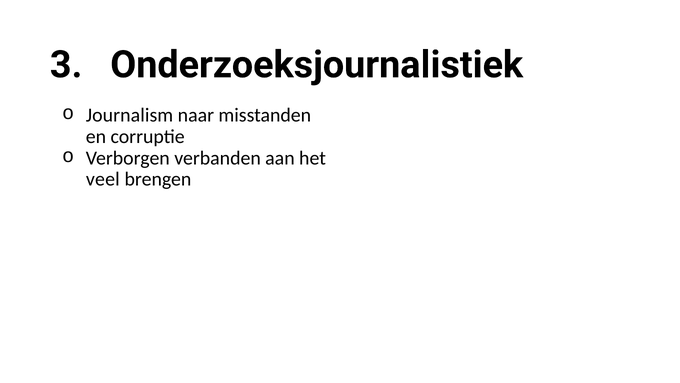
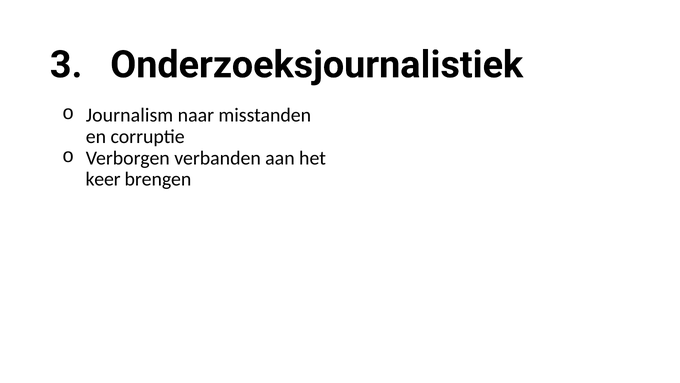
veel: veel -> keer (103, 179)
